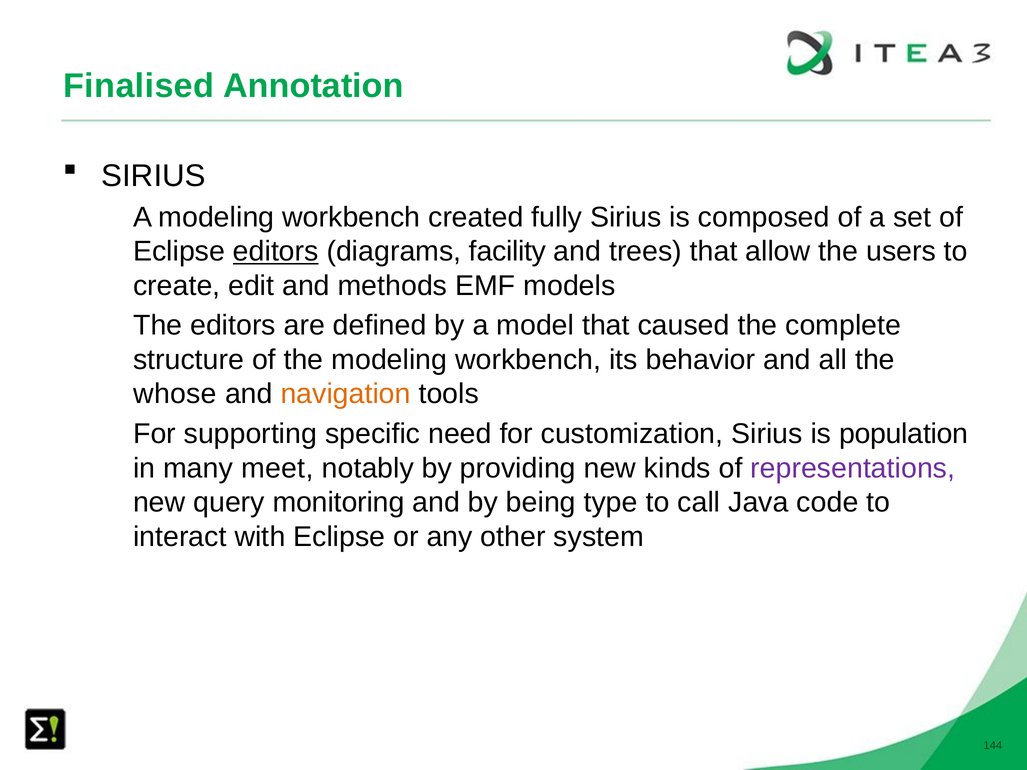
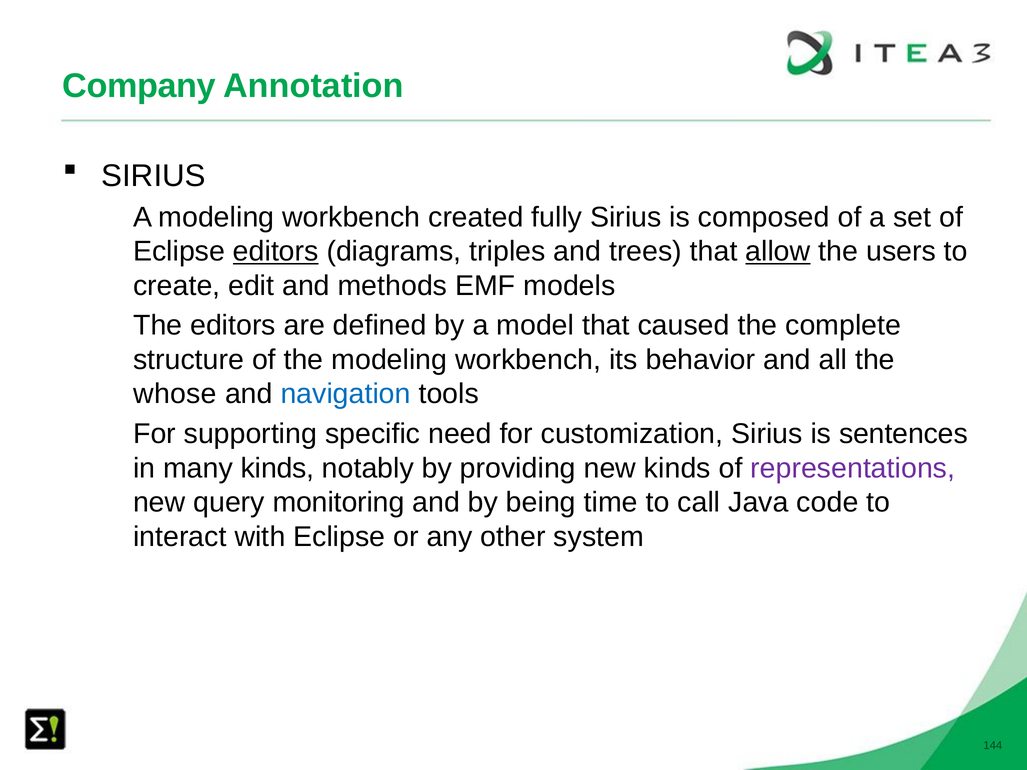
Finalised: Finalised -> Company (139, 86)
facility: facility -> triples (507, 251)
allow underline: none -> present (778, 251)
navigation colour: orange -> blue (346, 394)
population: population -> sentences (904, 434)
many meet: meet -> kinds (278, 468)
type: type -> time (611, 503)
